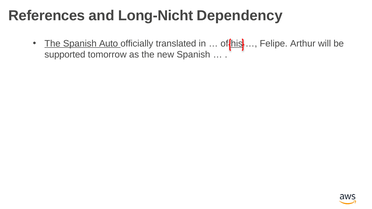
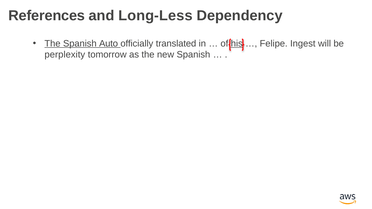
Long-Nicht: Long-Nicht -> Long-Less (155, 16)
Arthur: Arthur -> Ingest (303, 44)
supported: supported -> perplexity (65, 55)
